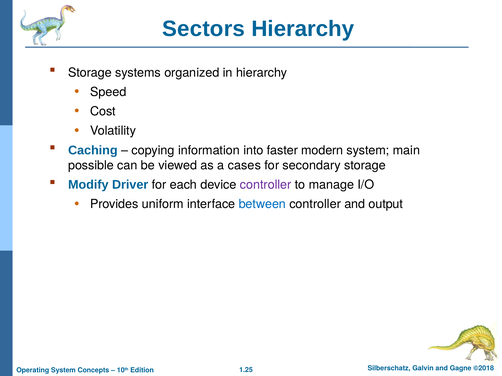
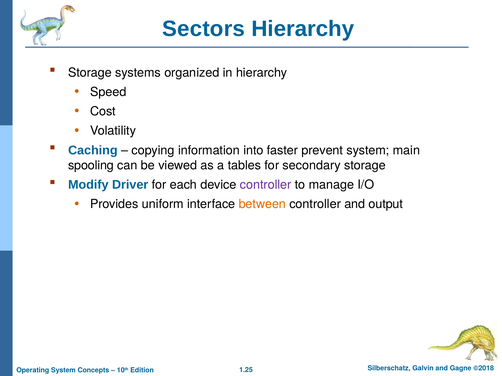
modern: modern -> prevent (322, 150)
possible: possible -> spooling (91, 166)
cases: cases -> tables (244, 166)
between colour: blue -> orange (262, 204)
